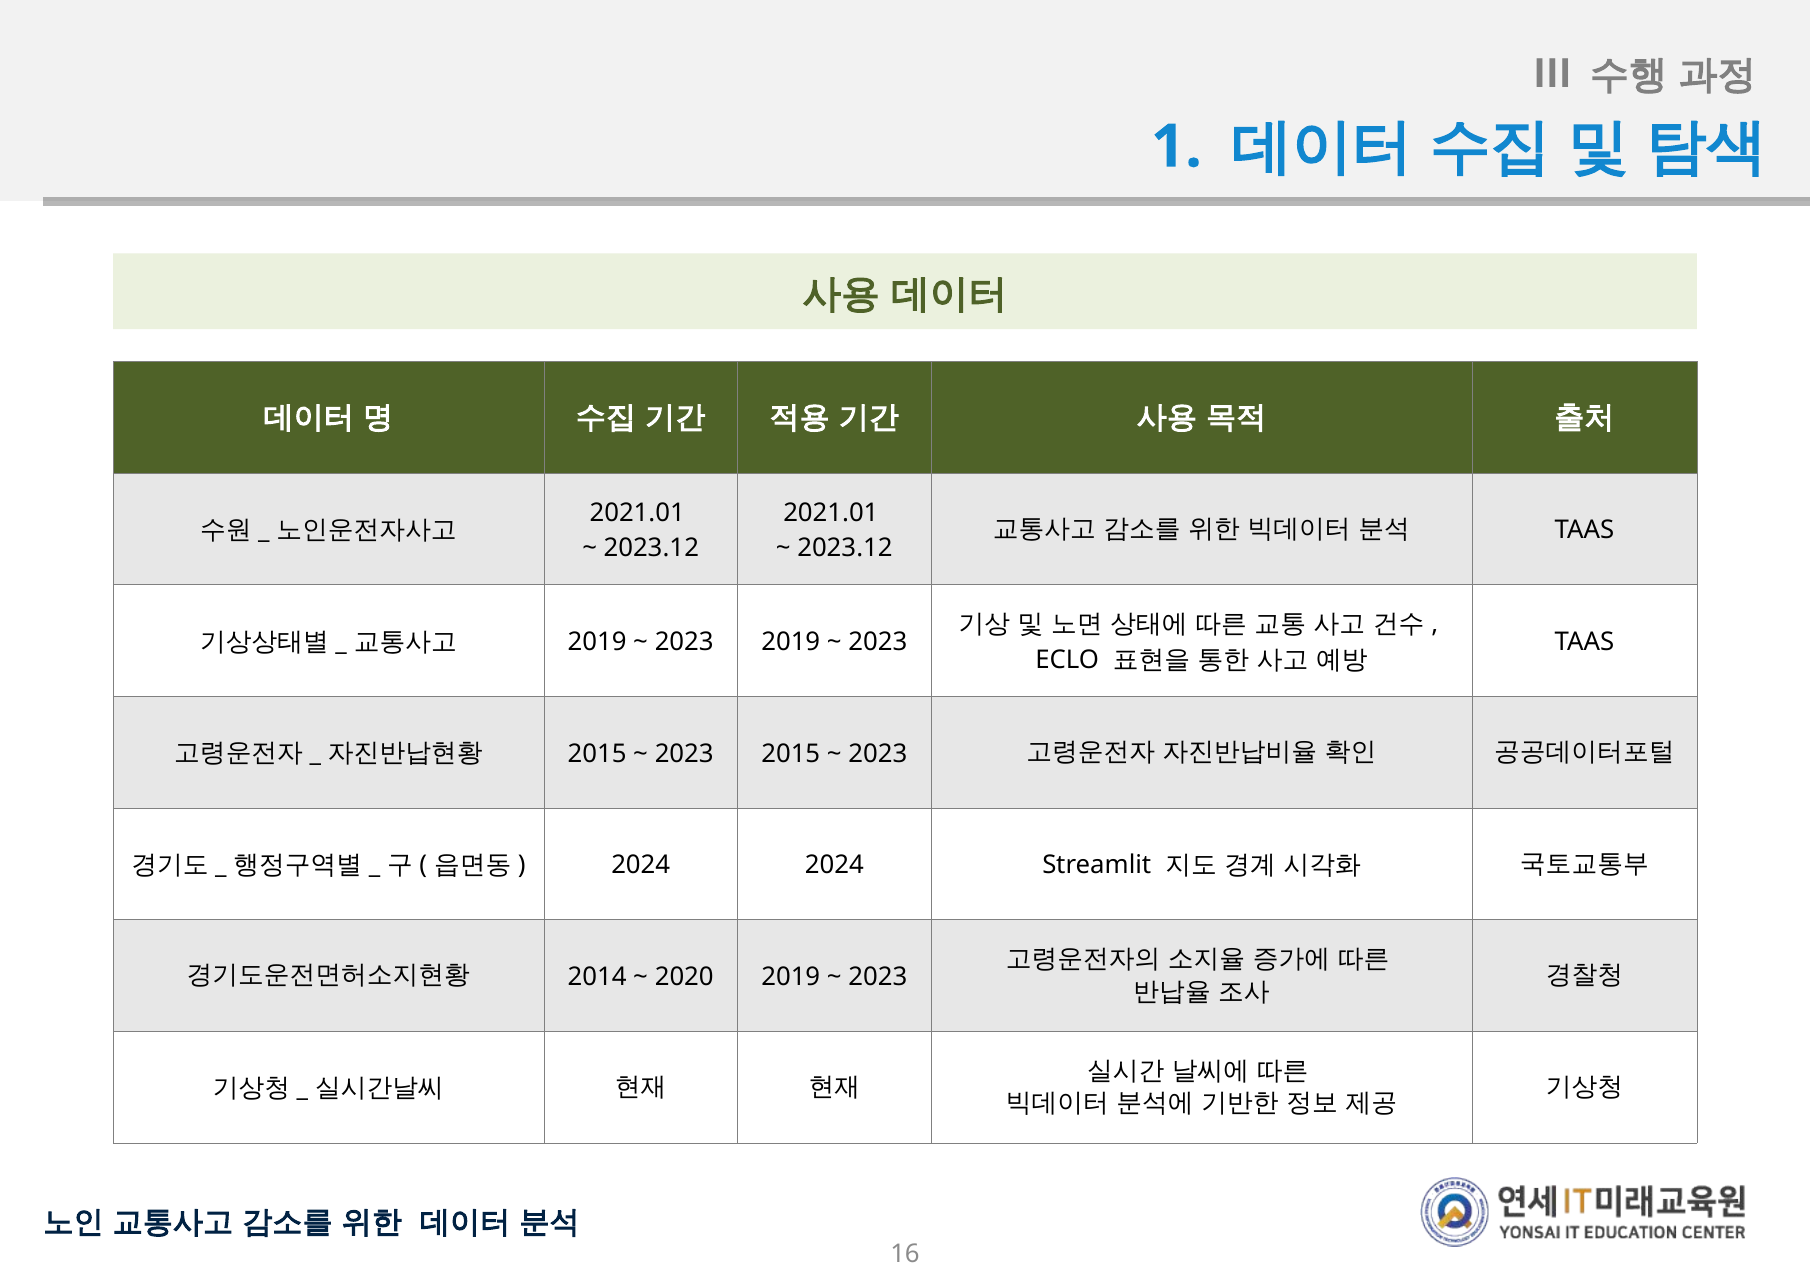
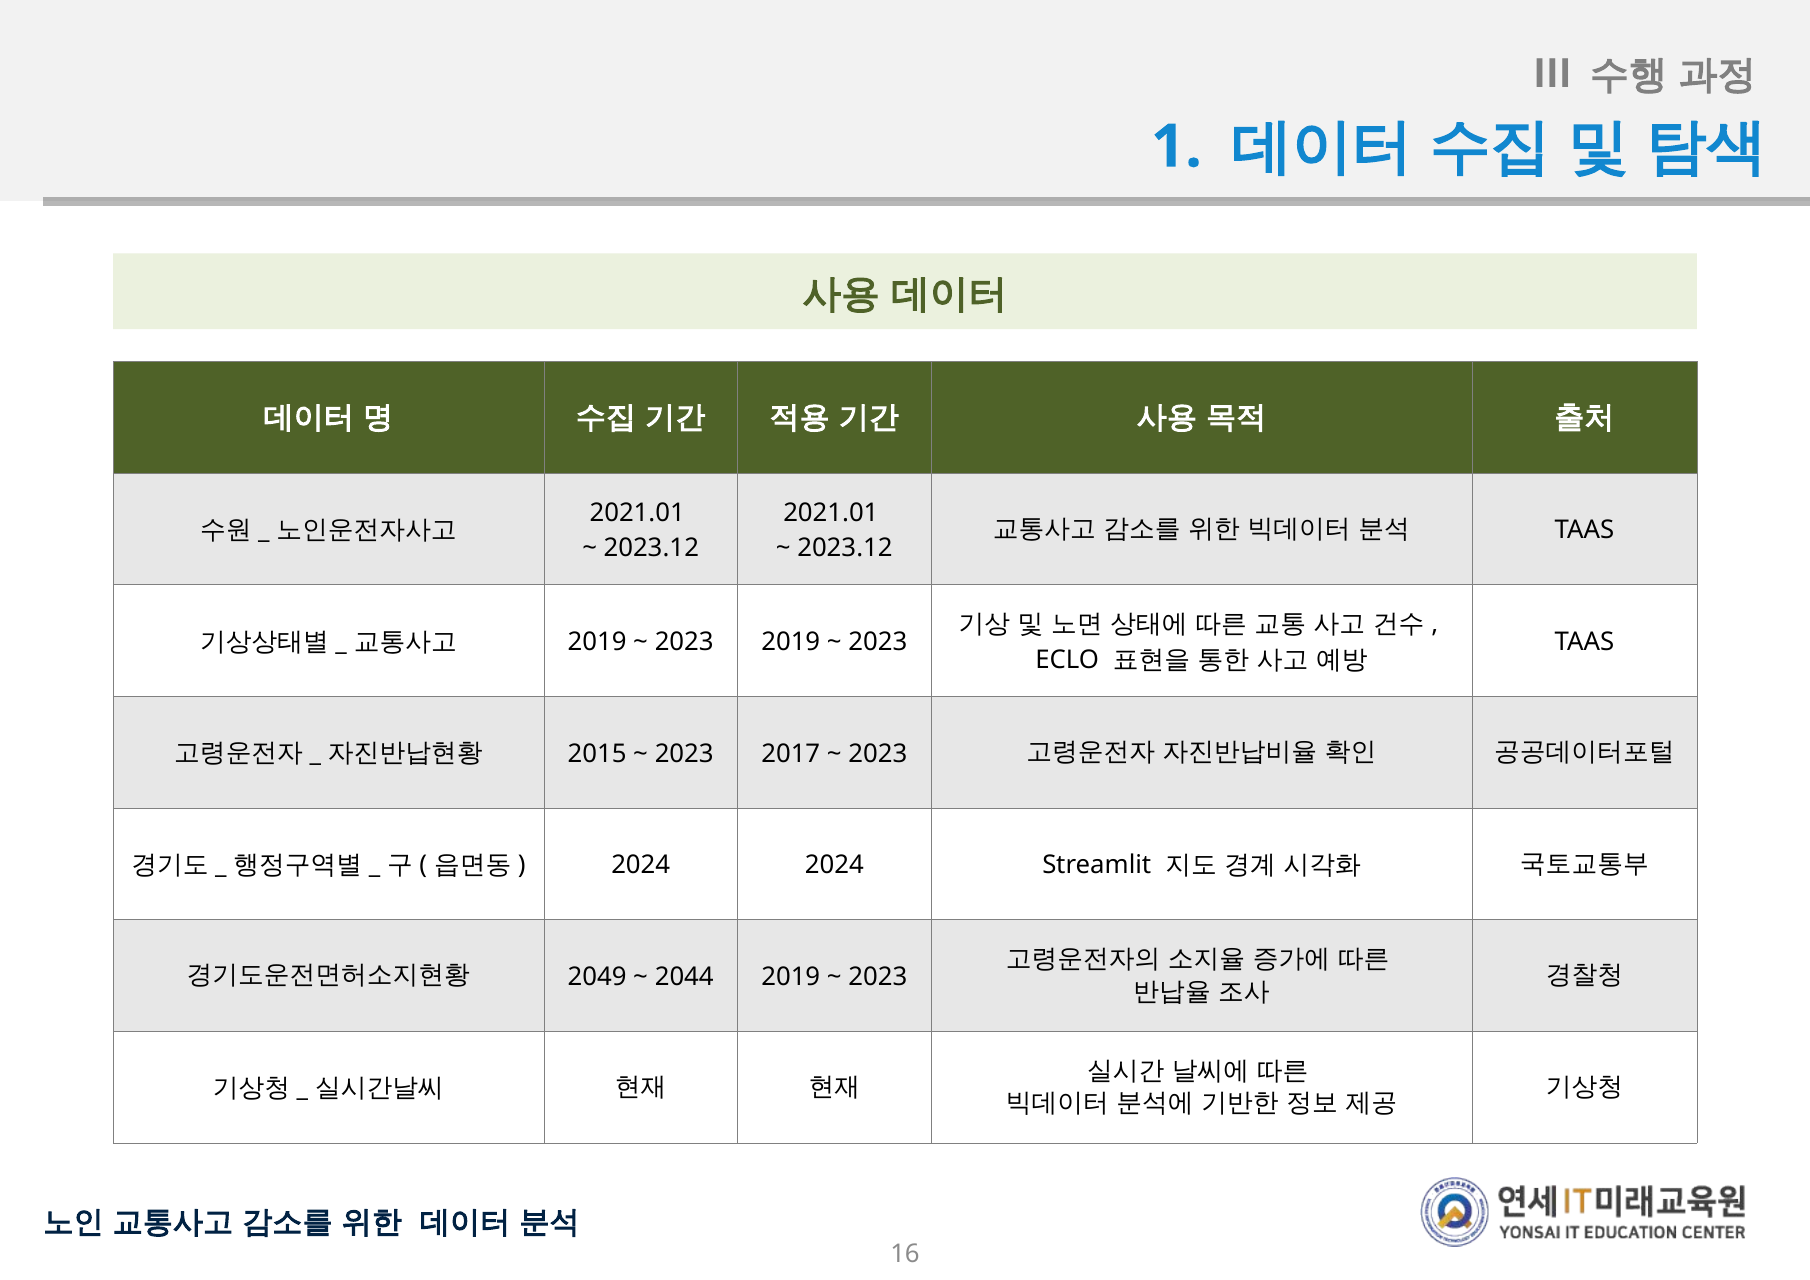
2023 2015: 2015 -> 2017 (791, 753)
2014: 2014 -> 2049 (597, 977)
2020: 2020 -> 2044 (684, 977)
